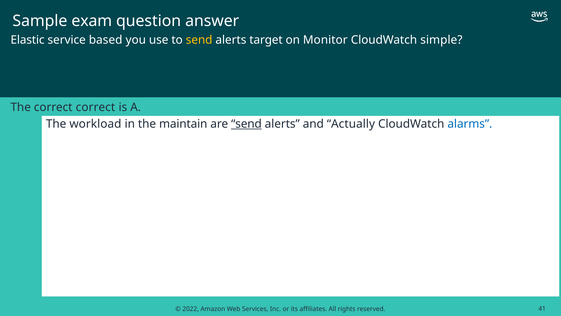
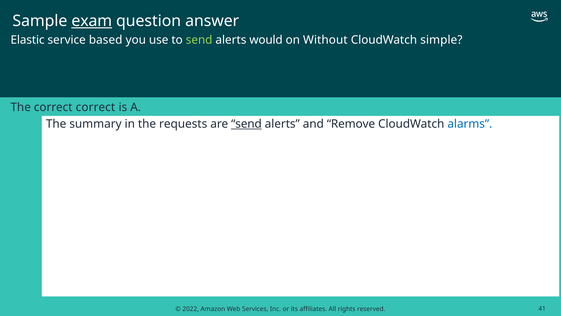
exam underline: none -> present (92, 21)
send colour: yellow -> light green (199, 40)
target: target -> would (266, 40)
Monitor: Monitor -> Without (325, 40)
workload: workload -> summary (95, 124)
maintain: maintain -> requests (183, 124)
Actually: Actually -> Remove (351, 124)
